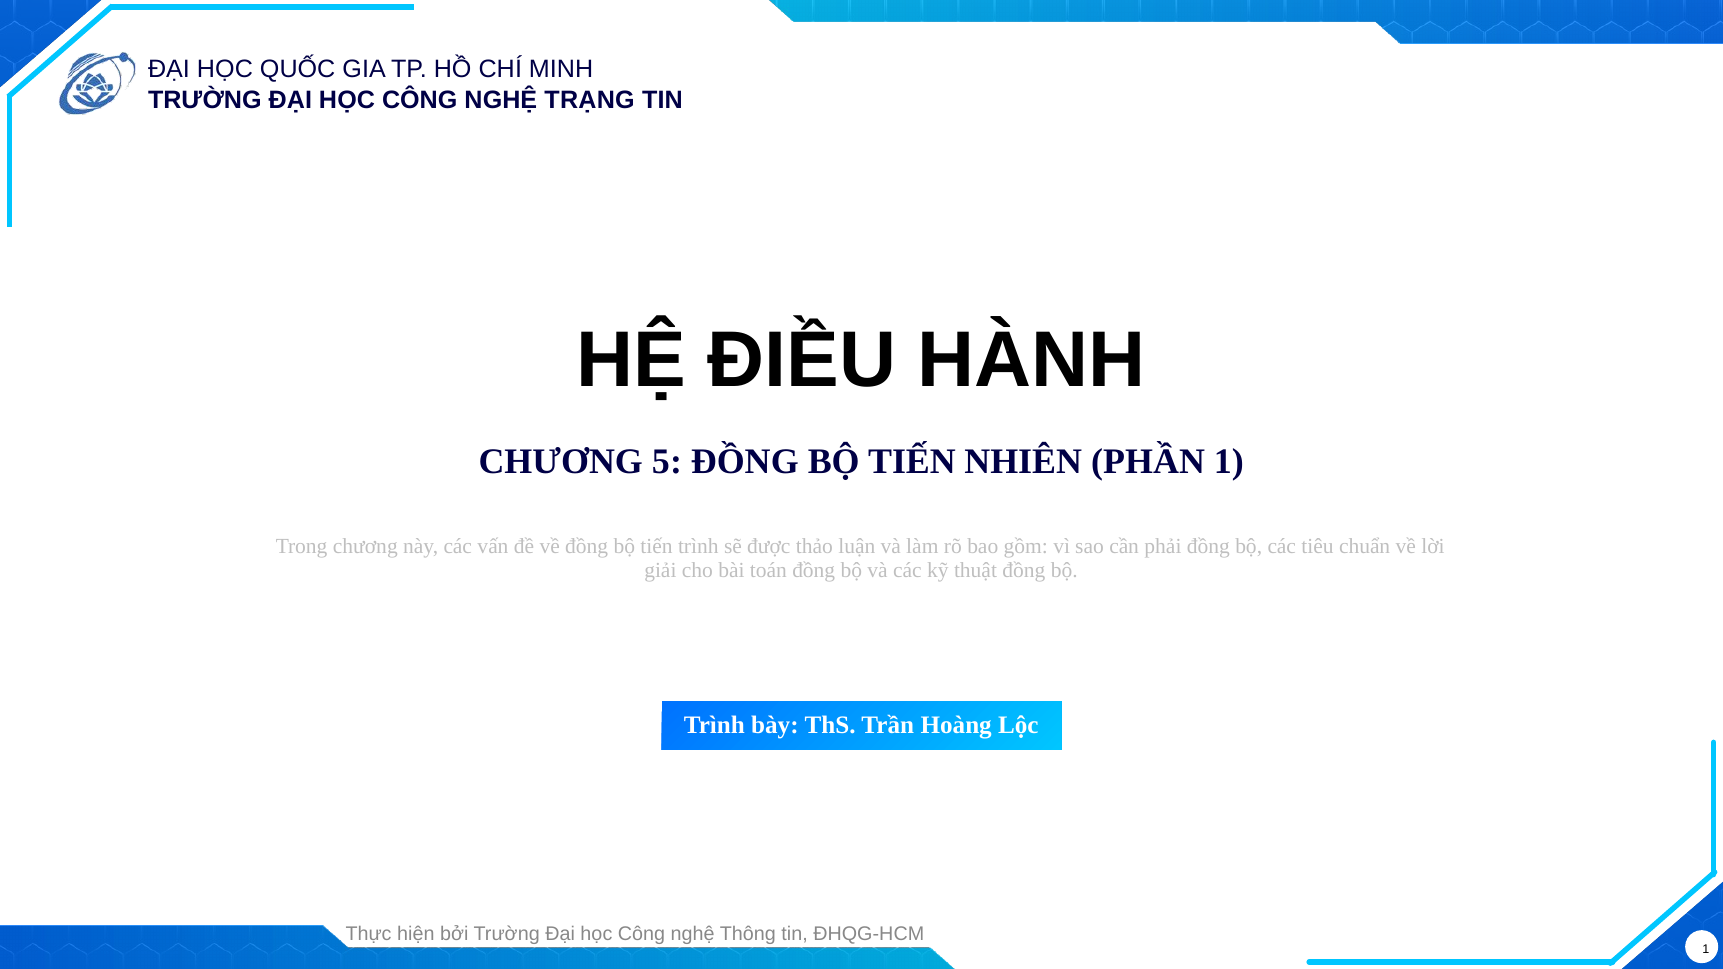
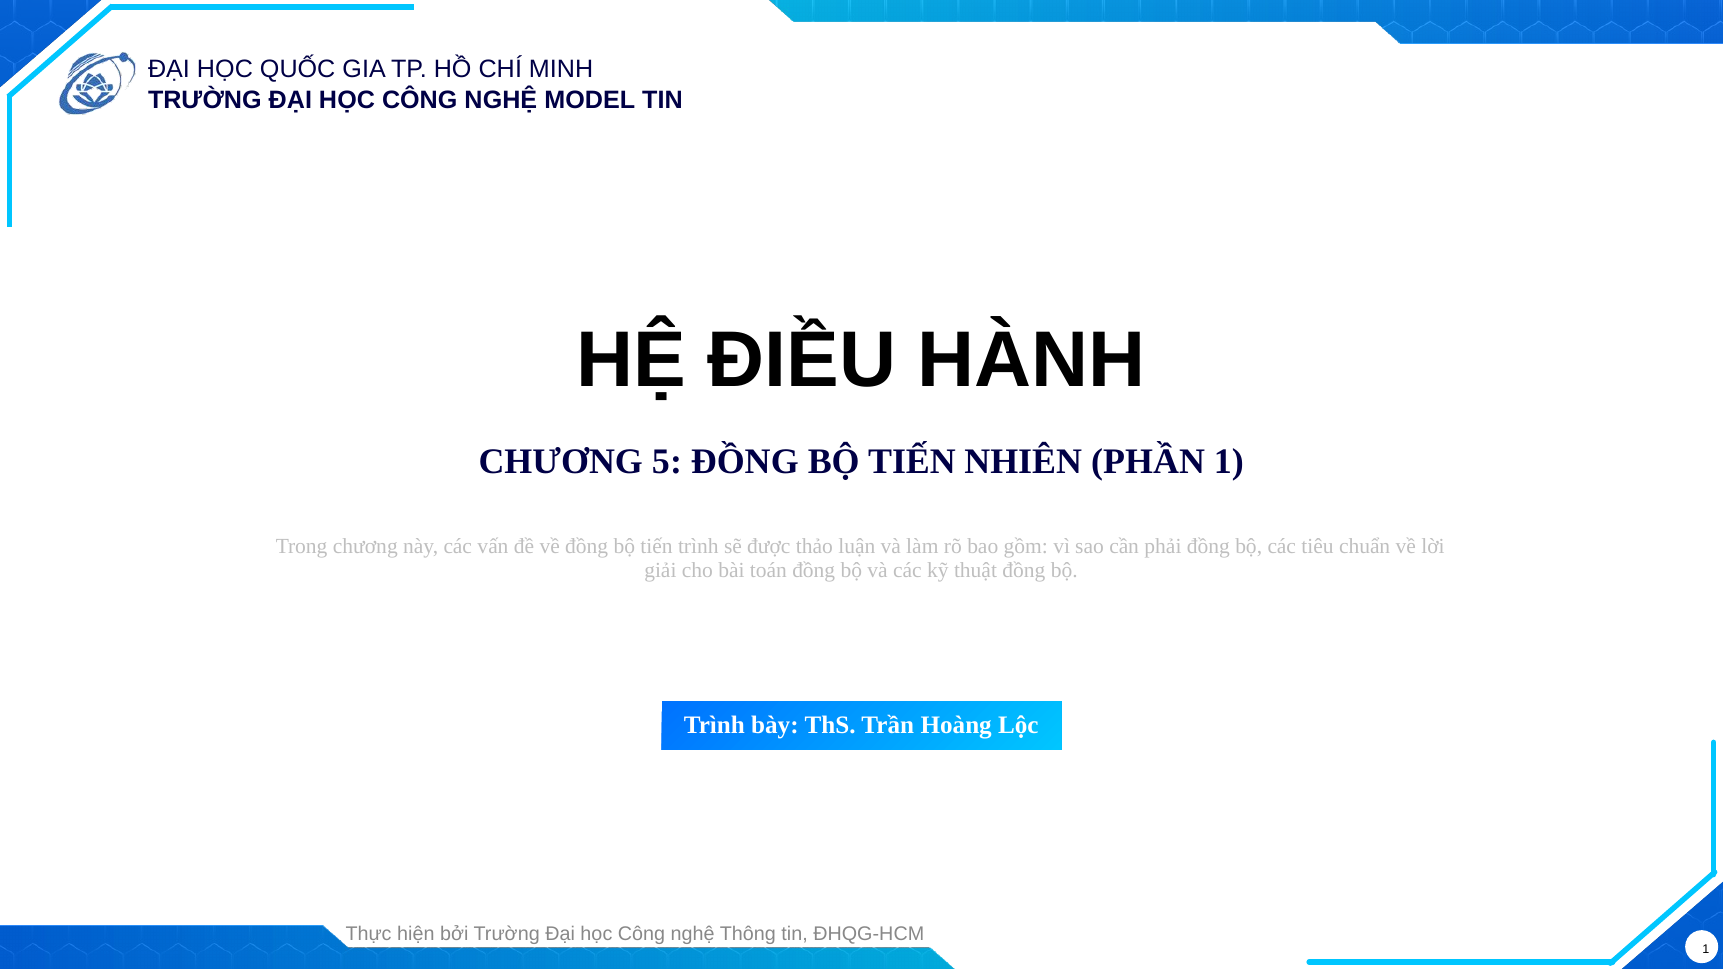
TRẠNG: TRẠNG -> MODEL (590, 100)
